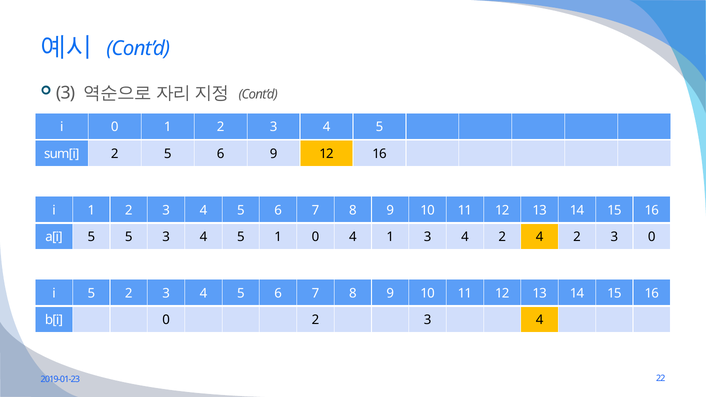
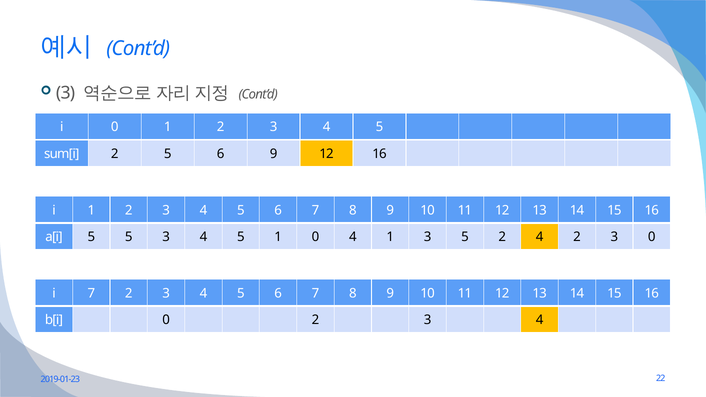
1 3 4: 4 -> 5 (465, 237)
i 5: 5 -> 7 (91, 293)
